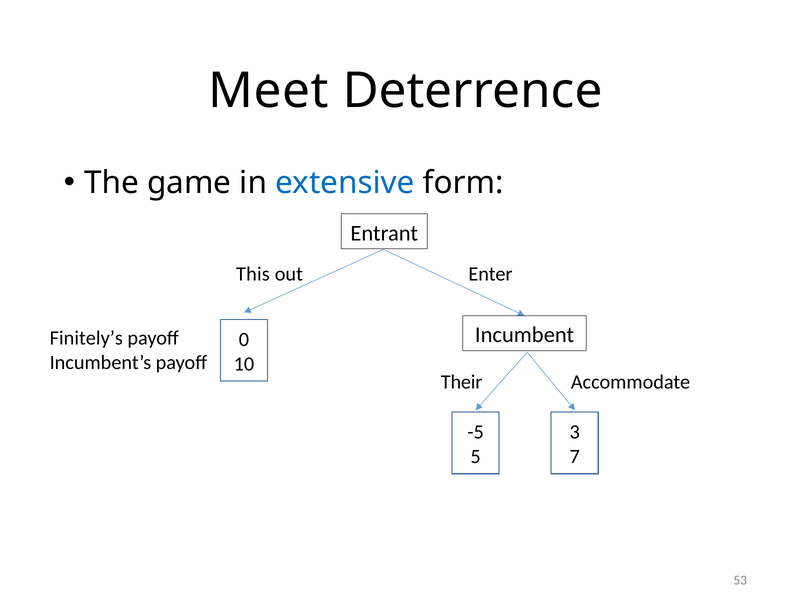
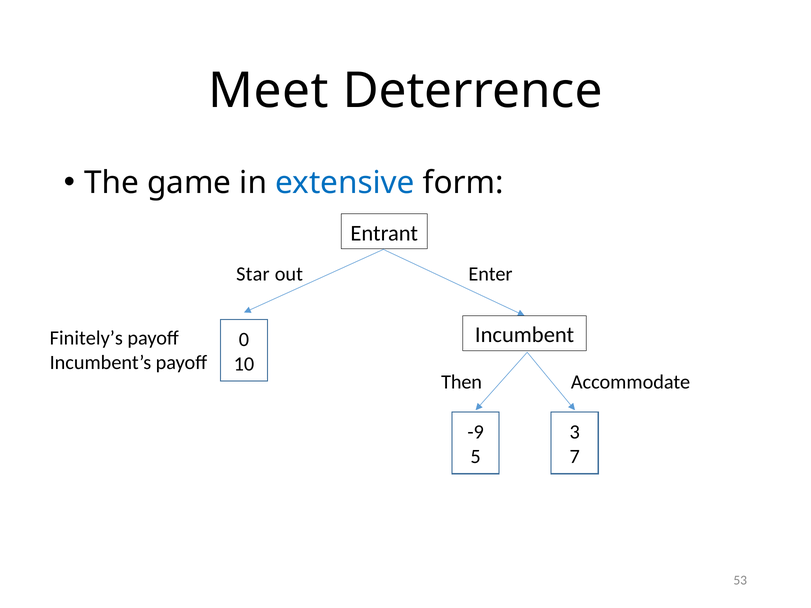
This: This -> Star (253, 274)
Their: Their -> Then (462, 382)
-5: -5 -> -9 (476, 432)
